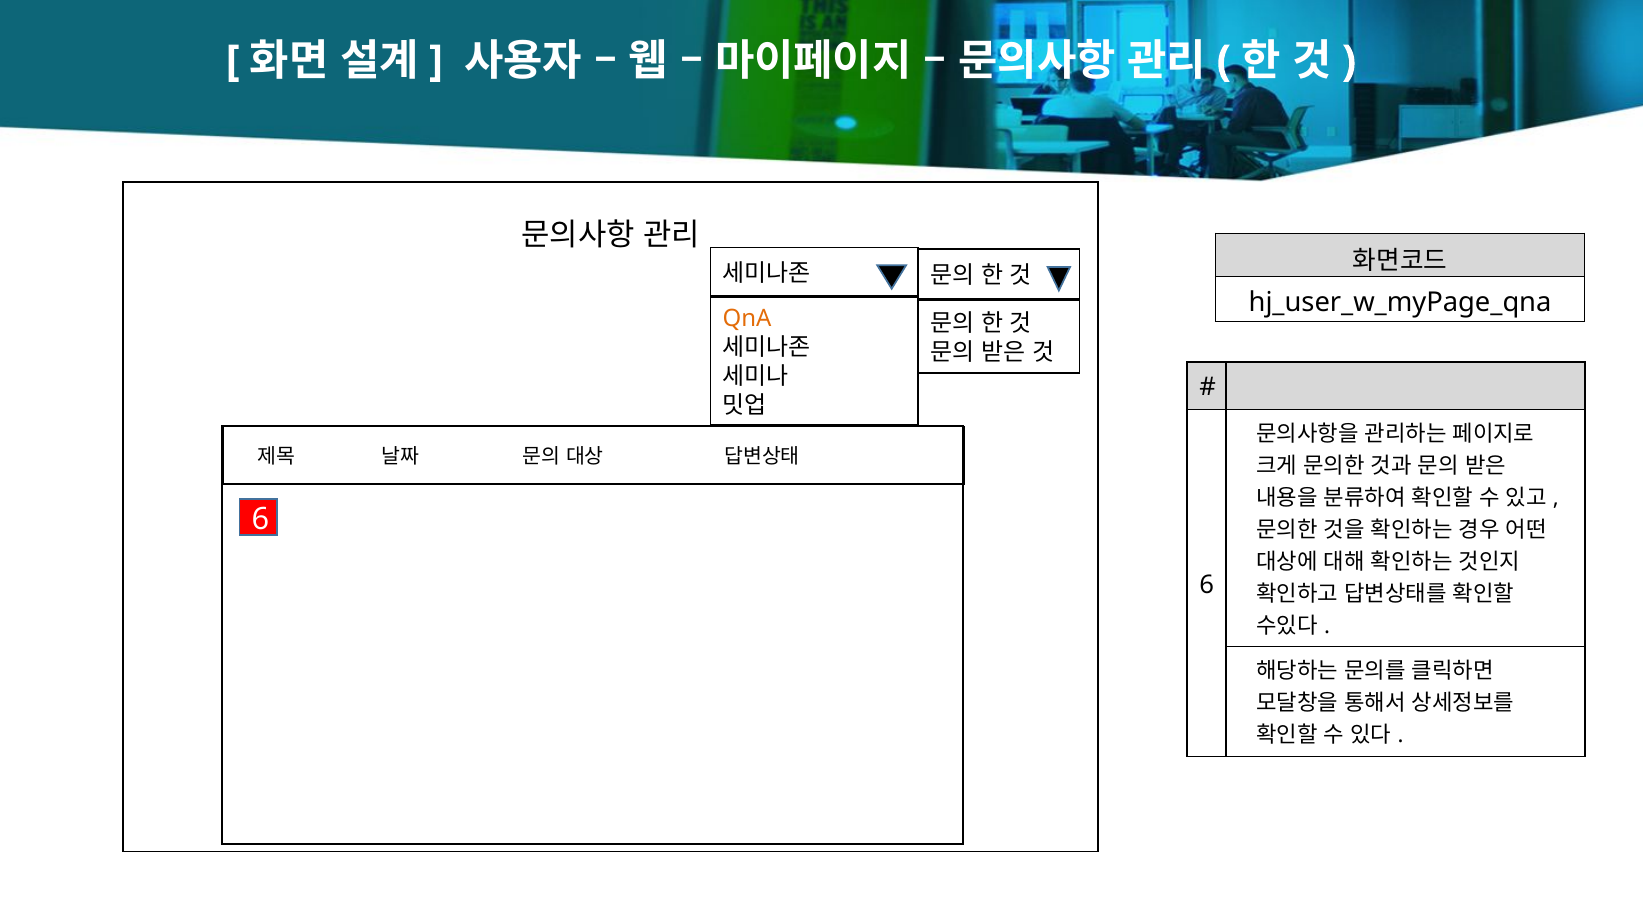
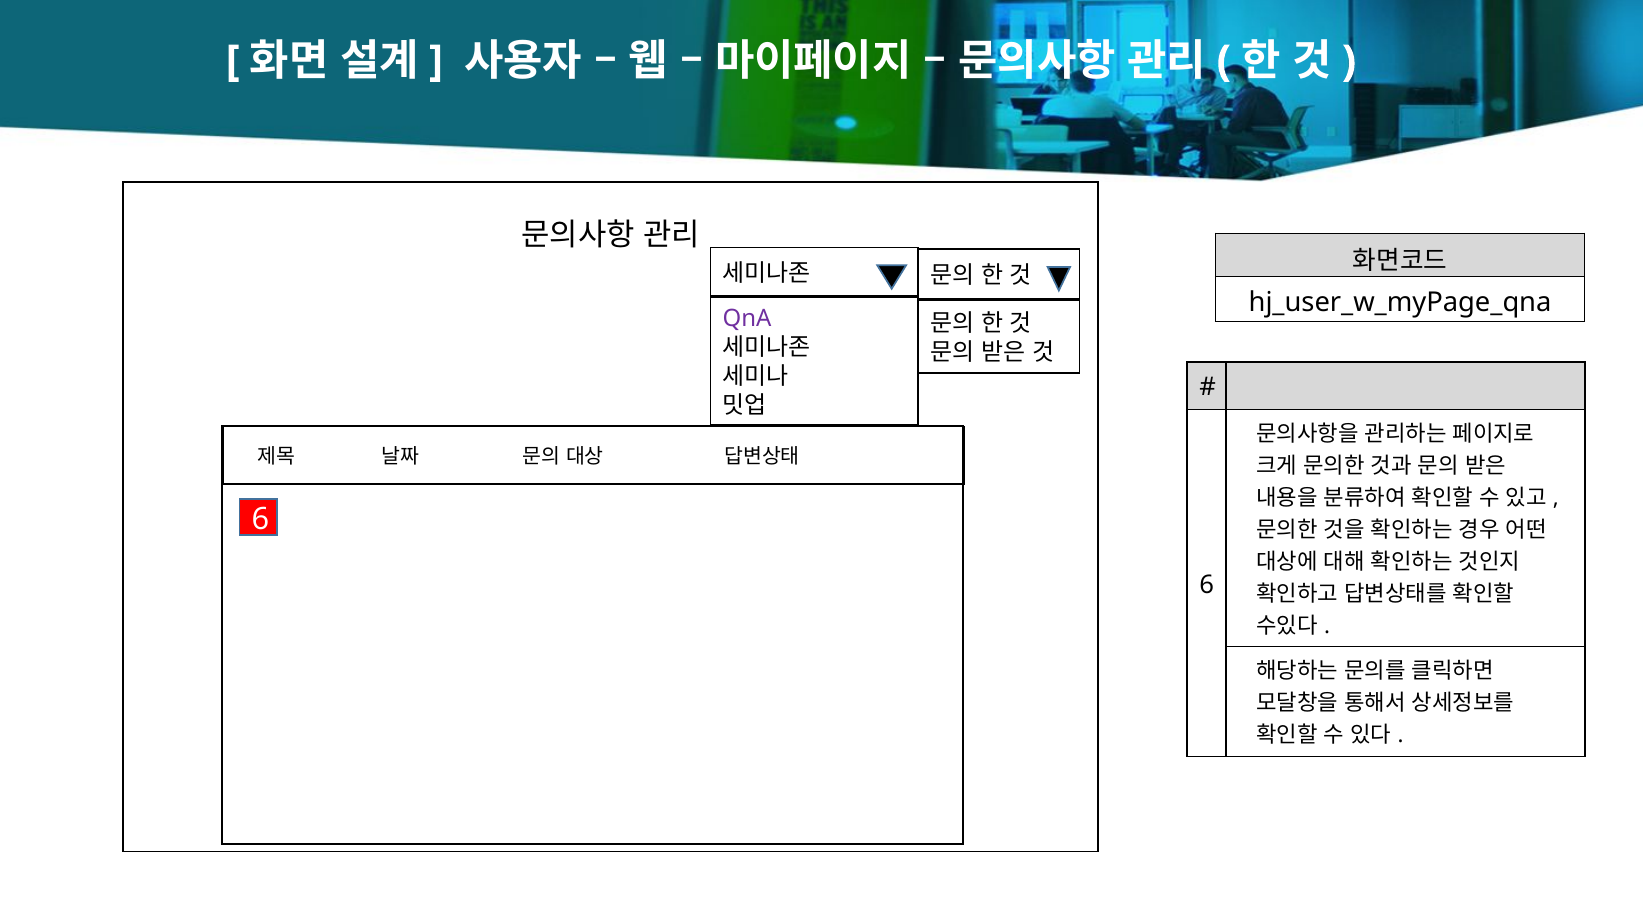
QnA colour: orange -> purple (747, 319)
